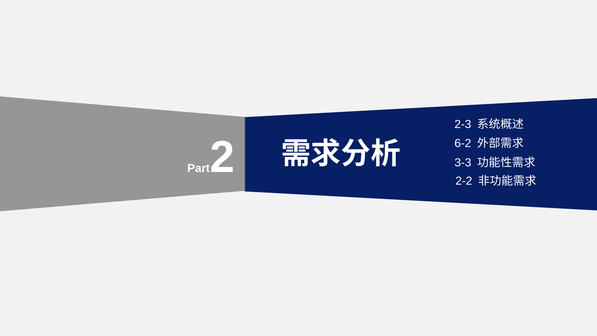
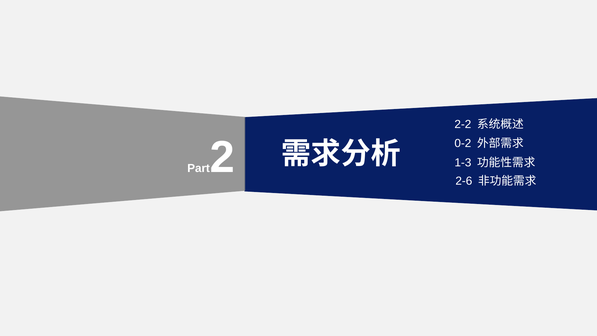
2-3: 2-3 -> 2-2 (463, 124)
6-2: 6-2 -> 0-2 (463, 143)
3-3: 3-3 -> 1-3 (463, 163)
2-2: 2-2 -> 2-6 (464, 181)
